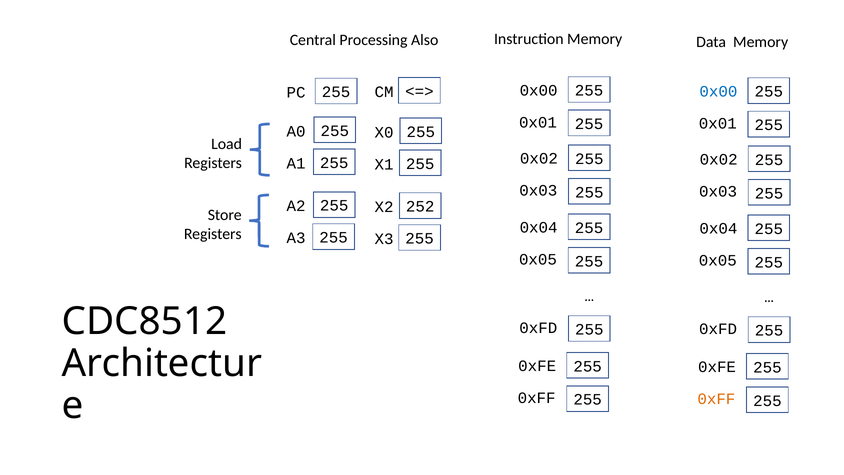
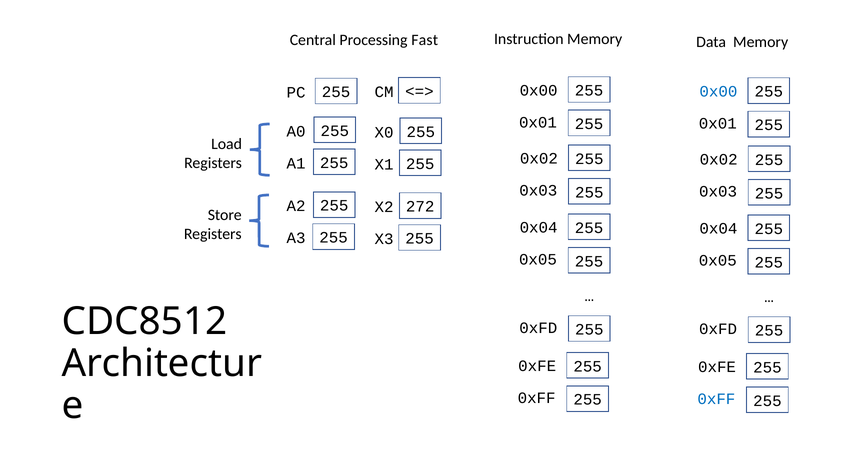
Also: Also -> Fast (425, 40)
252: 252 -> 272 (420, 207)
0xFF colour: orange -> blue (716, 399)
